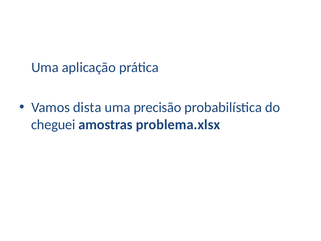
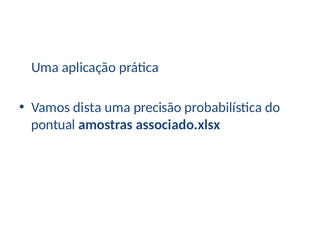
cheguei: cheguei -> pontual (53, 124)
problema.xlsx: problema.xlsx -> associado.xlsx (178, 124)
